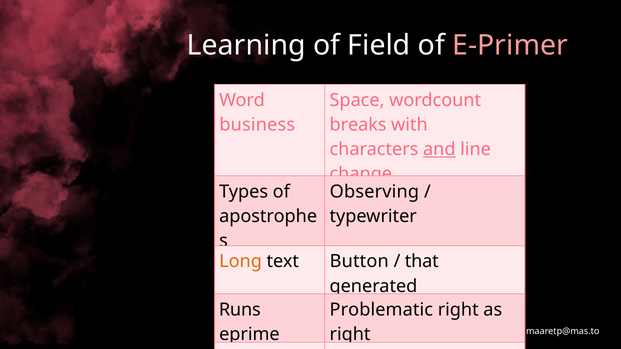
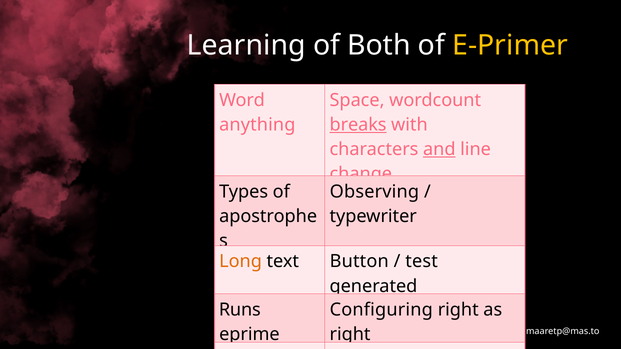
Field: Field -> Both (379, 45)
E-Primer colour: pink -> yellow (510, 45)
business: business -> anything (257, 125)
breaks underline: none -> present (358, 125)
that: that -> test (422, 262)
Problematic: Problematic -> Configuring (381, 310)
